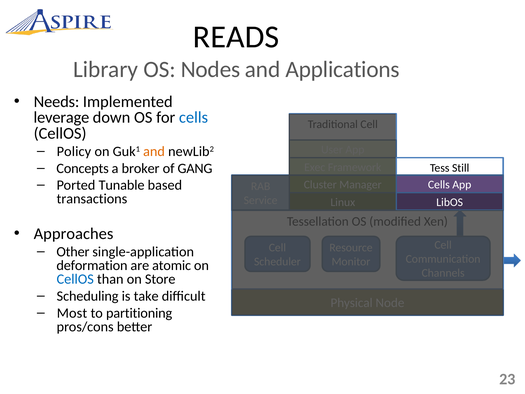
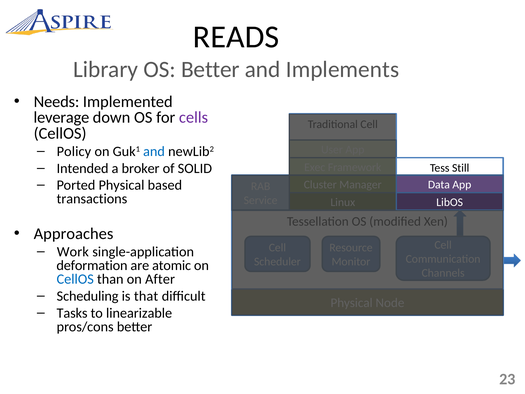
OS Nodes: Nodes -> Better (210, 69)
Applications: Applications -> Implements (342, 69)
cells colour: blue -> purple (194, 117)
and colour: orange -> blue (154, 151)
Concepts: Concepts -> Intended (83, 168)
GANG: GANG -> SOLID (195, 168)
Ported Tunable: Tunable -> Physical (122, 185)
Cells: Cells -> Data (439, 185)
Other: Other -> Work (73, 252)
Store: Store -> After (160, 279)
take: take -> that (146, 296)
Most: Most -> Tasks (72, 313)
partitioning: partitioning -> linearizable (139, 313)
